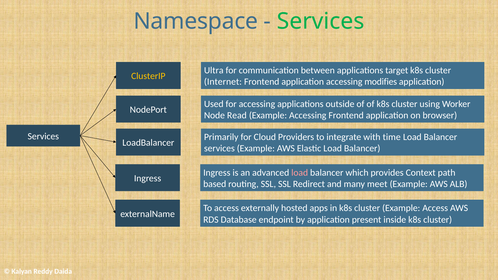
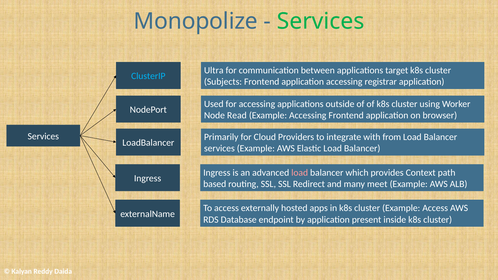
Namespace: Namespace -> Monopolize (196, 21)
ClusterIP colour: yellow -> light blue (148, 76)
Internet: Internet -> Subjects (223, 82)
modifies: modifies -> registrar (381, 82)
time: time -> from (392, 137)
